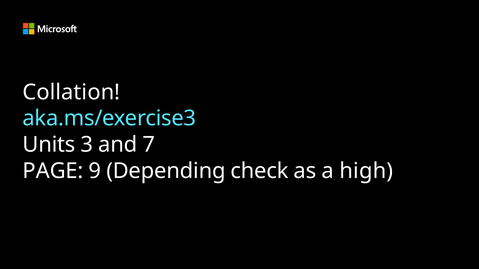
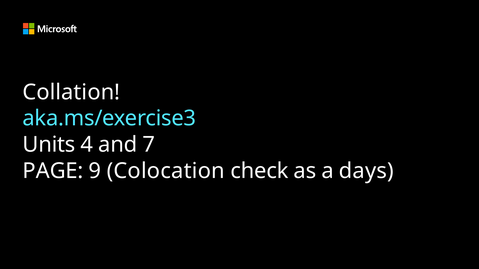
3: 3 -> 4 (87, 145)
Depending: Depending -> Colocation (166, 171)
high: high -> days (366, 171)
